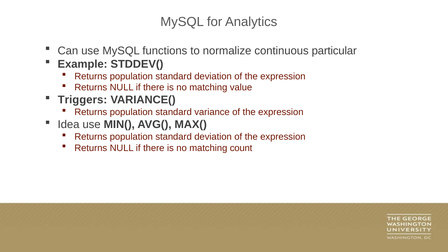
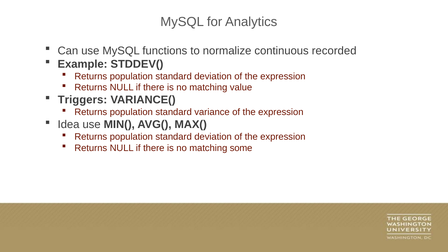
particular: particular -> recorded (334, 51)
count: count -> some (241, 148)
